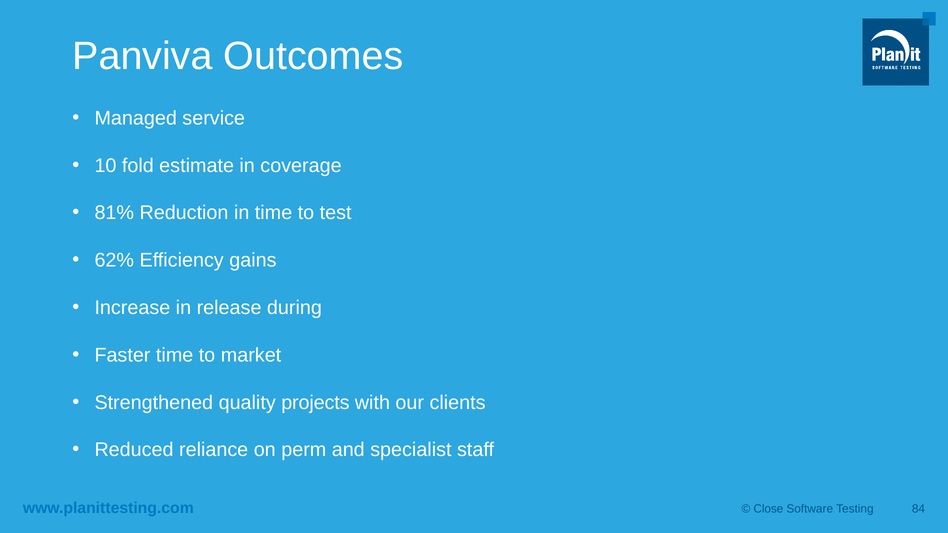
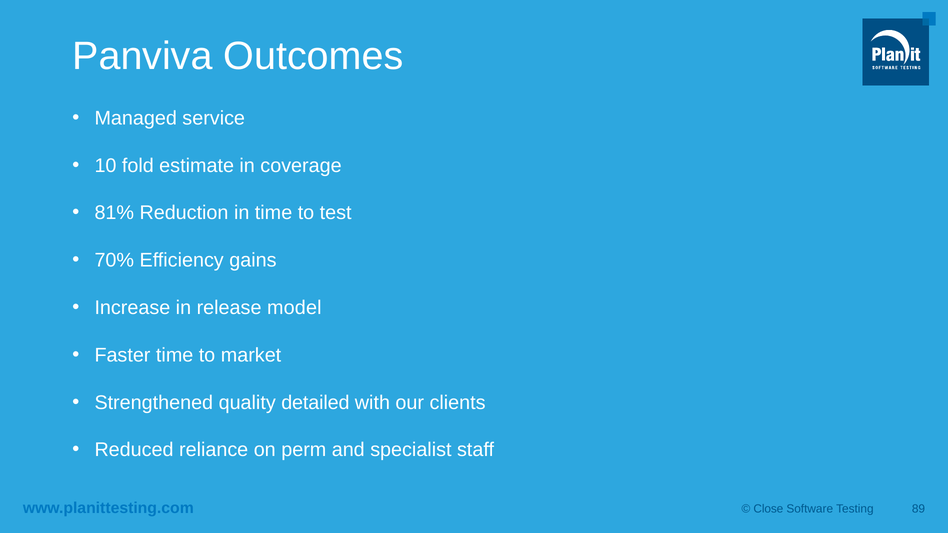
62%: 62% -> 70% (114, 260)
during: during -> model (294, 308)
projects: projects -> detailed (315, 403)
84: 84 -> 89 (919, 509)
